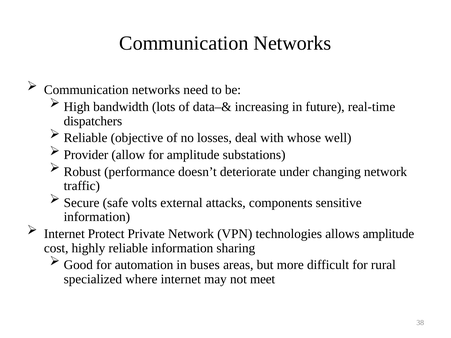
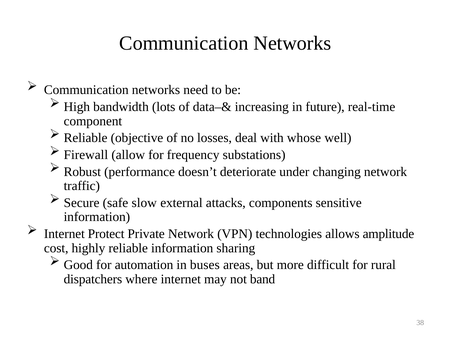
dispatchers: dispatchers -> component (93, 121)
Provider: Provider -> Firewall (86, 155)
for amplitude: amplitude -> frequency (193, 155)
volts: volts -> slow (144, 203)
specialized: specialized -> dispatchers (93, 279)
meet: meet -> band (263, 279)
